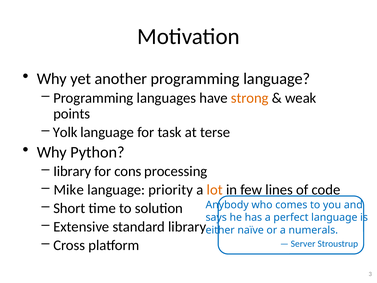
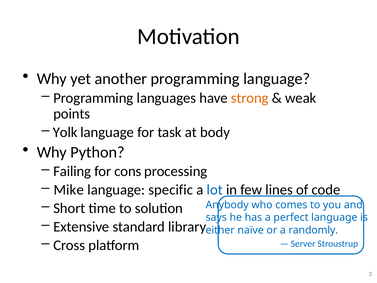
terse: terse -> body (215, 132)
Iibrary: Iibrary -> Failing (72, 171)
priority: priority -> specific (171, 190)
lot colour: orange -> blue (215, 190)
numerals: numerals -> randomly (313, 230)
